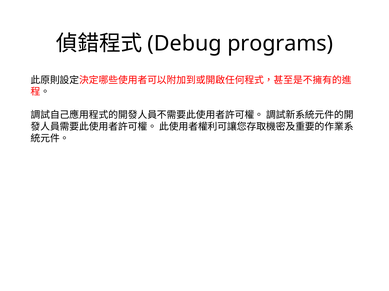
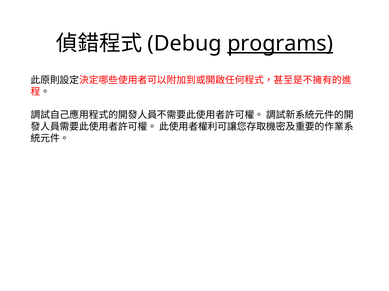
programs underline: none -> present (280, 44)
